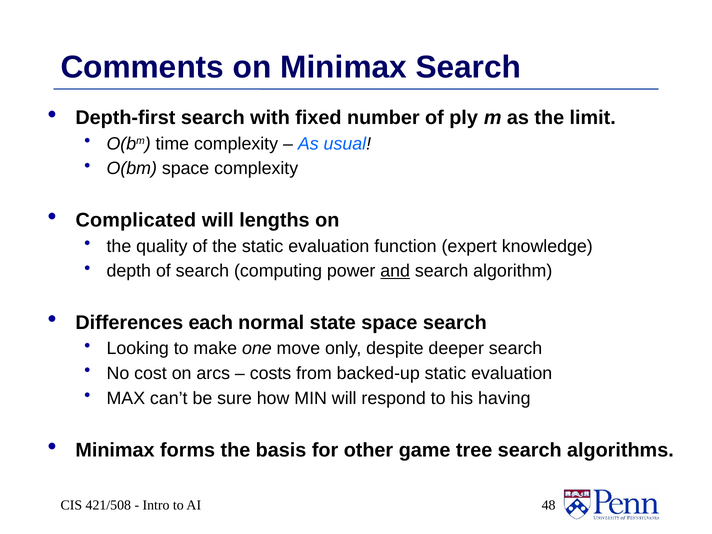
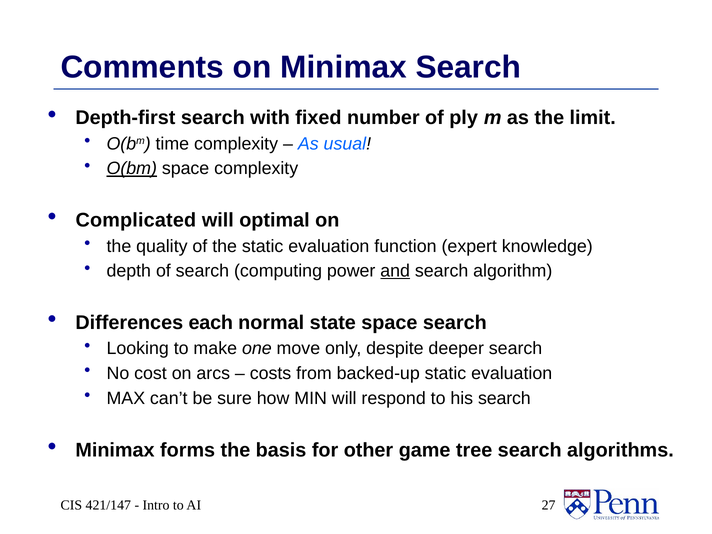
O(bm underline: none -> present (132, 169)
lengths: lengths -> optimal (274, 220)
his having: having -> search (504, 398)
421/508: 421/508 -> 421/147 (108, 505)
48: 48 -> 27 (549, 505)
